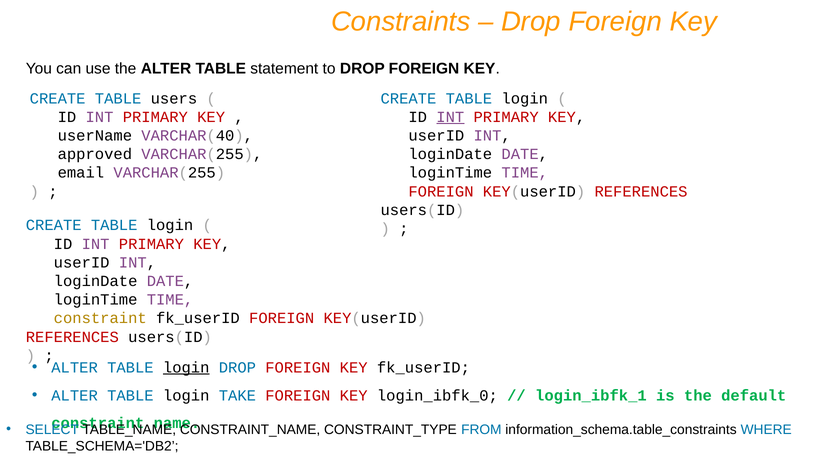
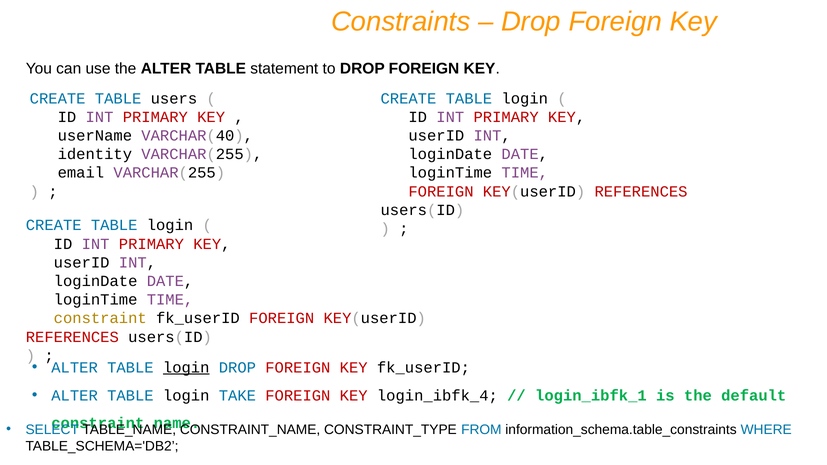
INT underline: present -> none (450, 117)
approved: approved -> identity (95, 154)
login_ibfk_0: login_ibfk_0 -> login_ibfk_4 (437, 396)
